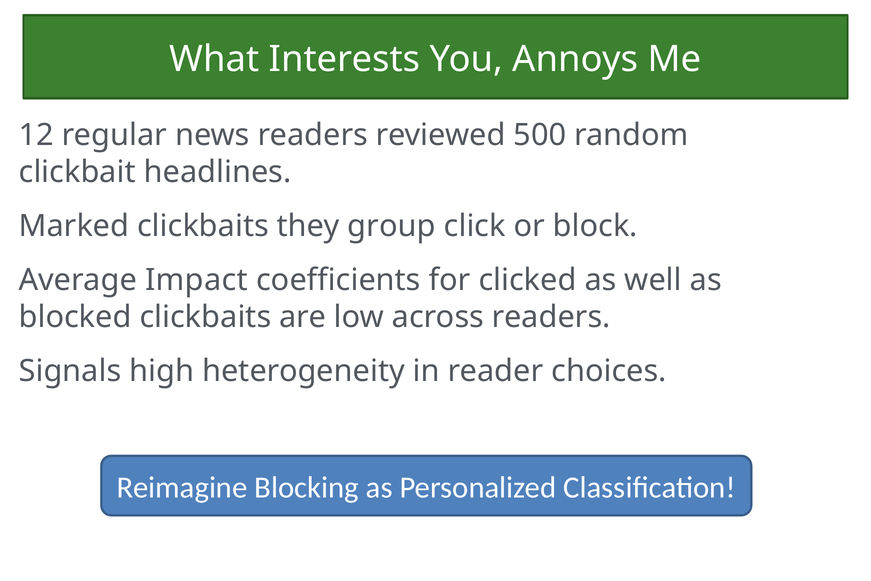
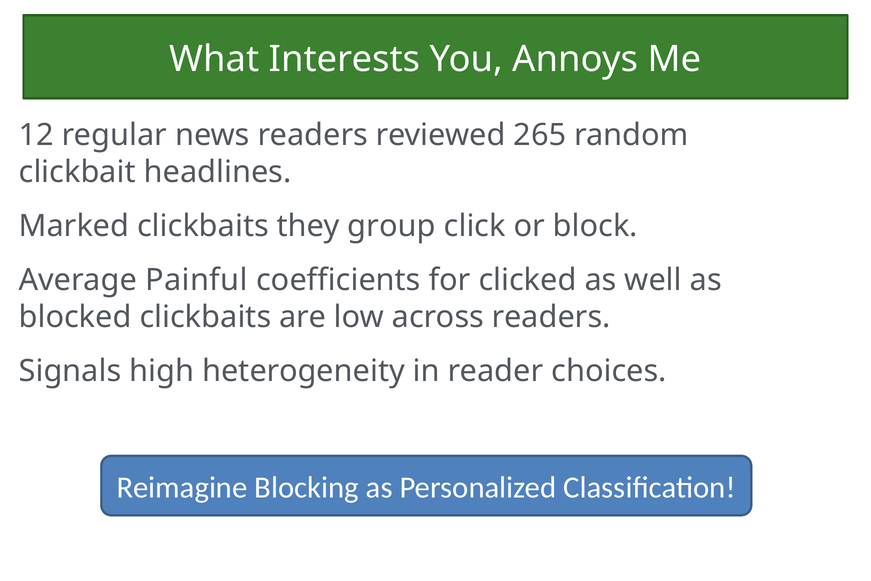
500: 500 -> 265 (540, 135)
Impact: Impact -> Painful (196, 280)
